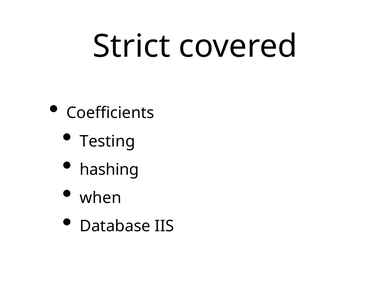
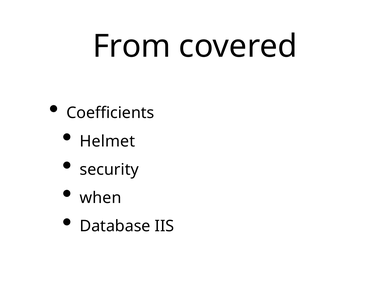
Strict: Strict -> From (132, 46)
Testing: Testing -> Helmet (107, 142)
hashing: hashing -> security (109, 170)
